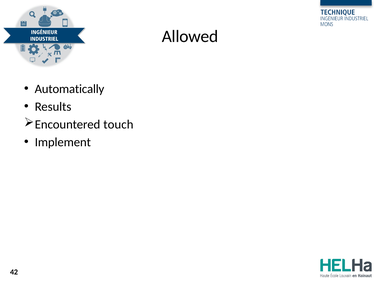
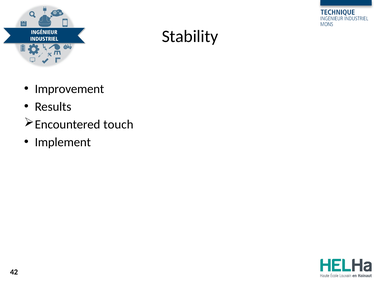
Allowed: Allowed -> Stability (190, 36)
Automatically: Automatically -> Improvement (69, 89)
